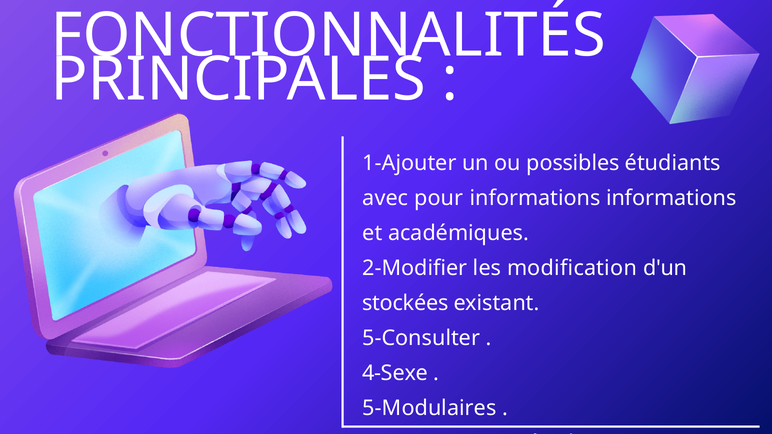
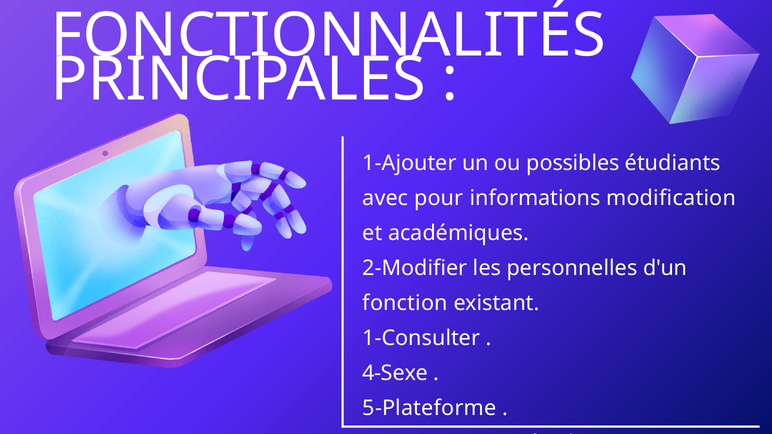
informations informations: informations -> modification (671, 198)
modification: modification -> personnelles (572, 268)
stockées: stockées -> fonction (405, 303)
5-Consulter: 5-Consulter -> 1-Consulter (421, 338)
5-Modulaires: 5-Modulaires -> 5-Plateforme (429, 409)
